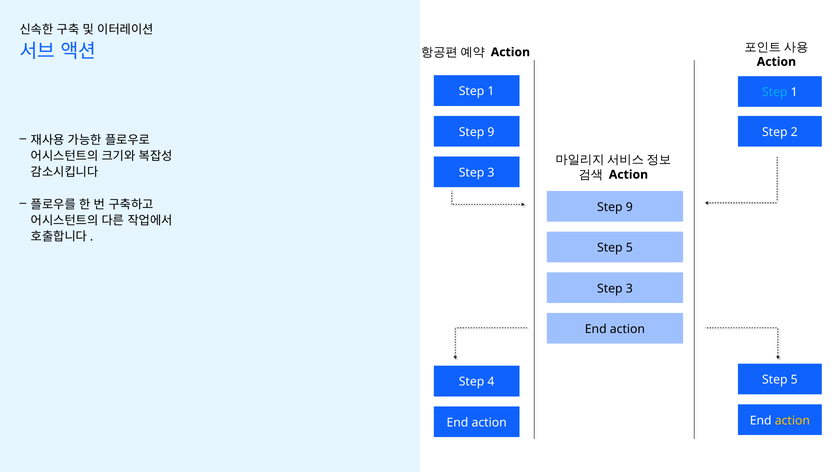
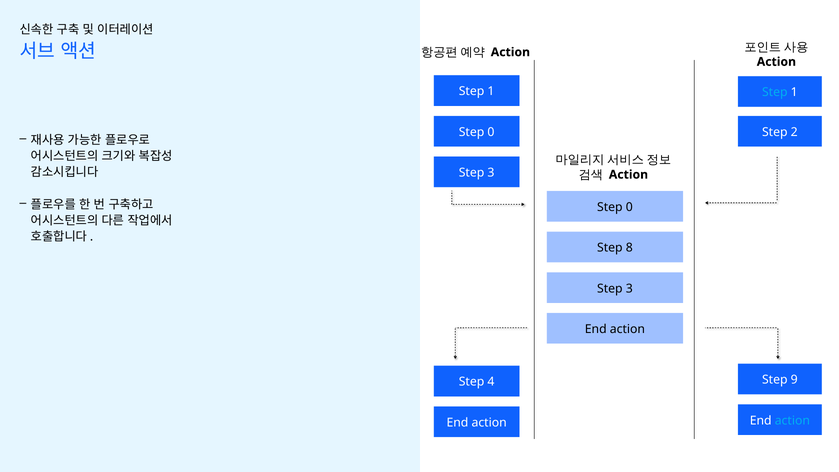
9: 9 -> 0 (491, 132)
9: 9 -> 0 (629, 207)
5: 5 -> 8 (629, 248)
5: 5 -> 9 (794, 380)
action colour: yellow -> light blue (792, 420)
